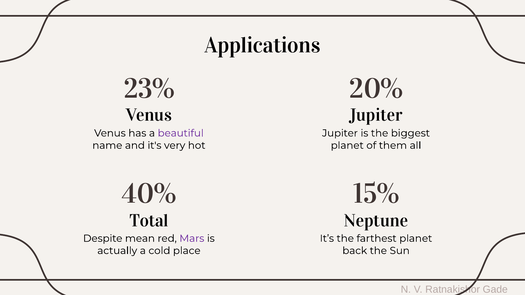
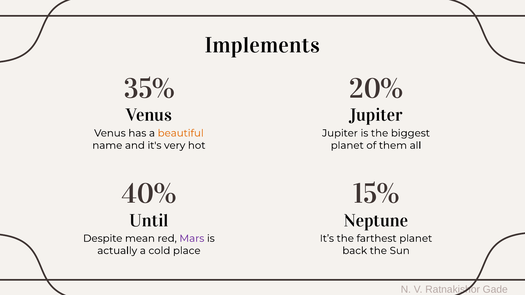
Applications: Applications -> Implements (262, 45)
23%: 23% -> 35% (149, 89)
beautiful colour: purple -> orange (181, 133)
Total: Total -> Until (149, 221)
